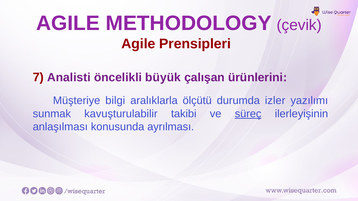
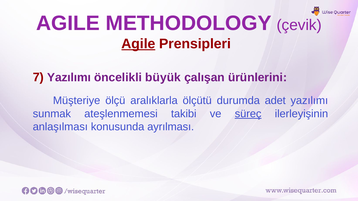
Agile underline: none -> present (138, 44)
7 Analisti: Analisti -> Yazılımı (69, 78)
bilgi: bilgi -> ölçü (115, 101)
izler: izler -> adet (275, 101)
kavuşturulabilir: kavuşturulabilir -> ateşlenmemesi (121, 114)
